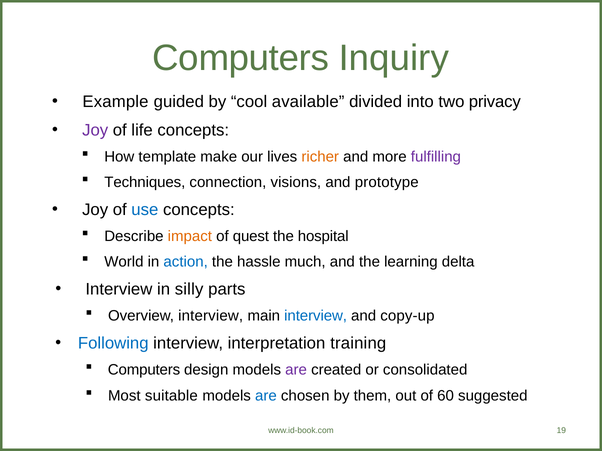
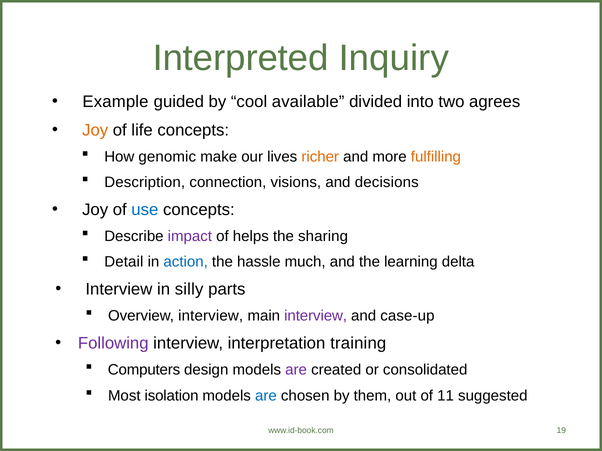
Computers: Computers -> Interpreted (241, 58)
privacy: privacy -> agrees (495, 102)
Joy colour: purple -> orange (95, 130)
template: template -> genomic (167, 157)
fulfilling colour: purple -> orange (436, 157)
Techniques: Techniques -> Description (145, 182)
prototype: prototype -> decisions (387, 182)
impact colour: orange -> purple (190, 236)
quest: quest -> helps (251, 236)
hospital: hospital -> sharing (323, 236)
World: World -> Detail (124, 262)
interview colour: blue -> purple (316, 316)
copy-up: copy-up -> case-up (407, 316)
Following colour: blue -> purple (113, 344)
suitable: suitable -> isolation (172, 396)
60: 60 -> 11 (446, 396)
